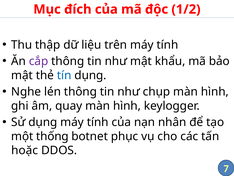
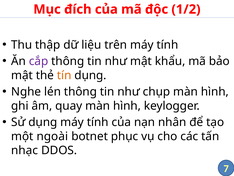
tín colour: blue -> orange (64, 75)
thống: thống -> ngoài (52, 136)
hoặc: hoặc -> nhạc (25, 150)
